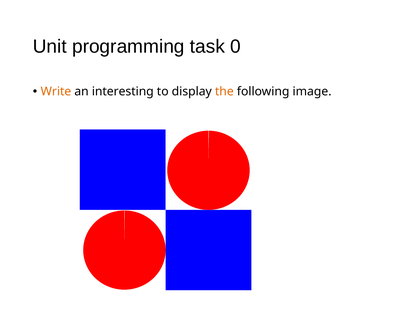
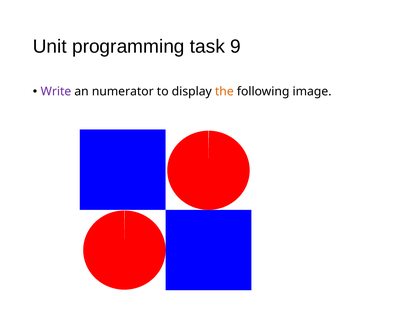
0: 0 -> 9 (236, 47)
Write colour: orange -> purple (56, 92)
interesting: interesting -> numerator (123, 92)
